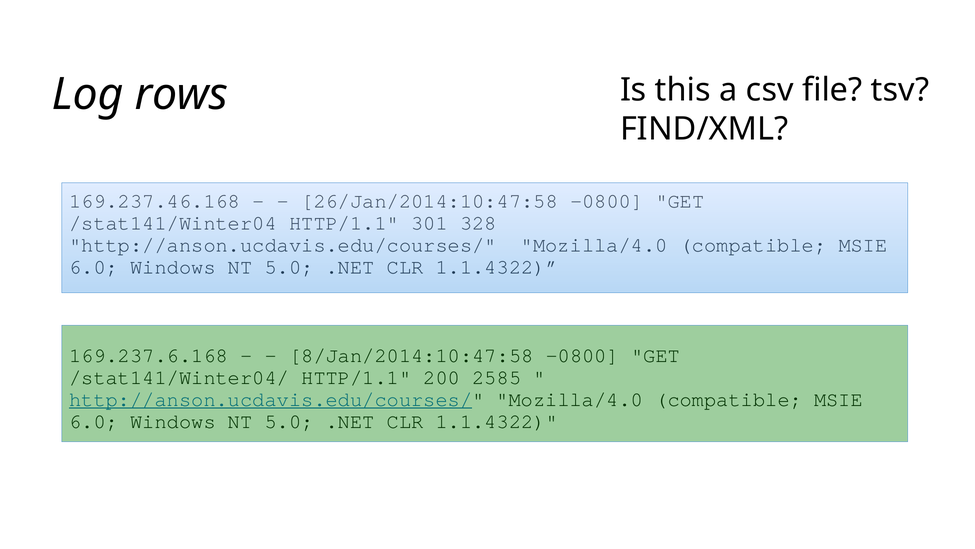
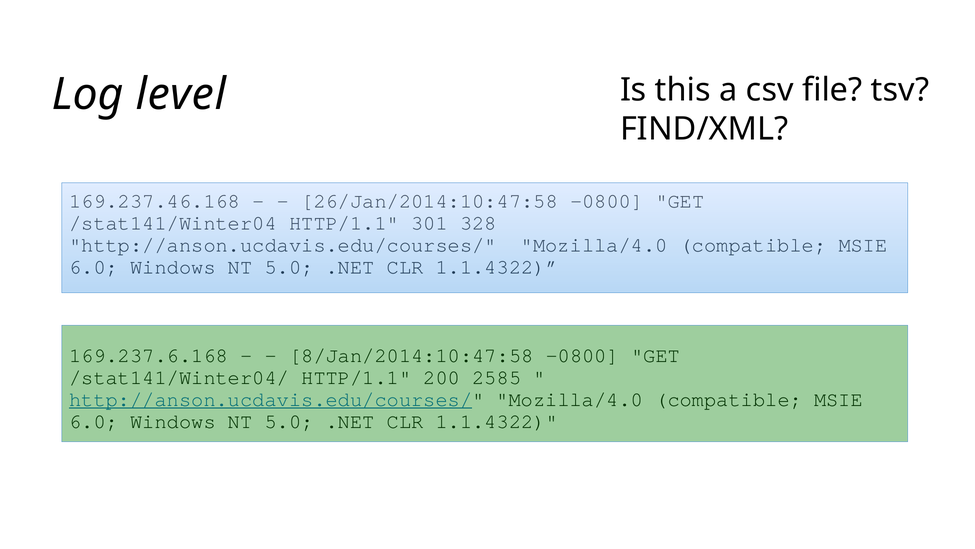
rows: rows -> level (181, 94)
